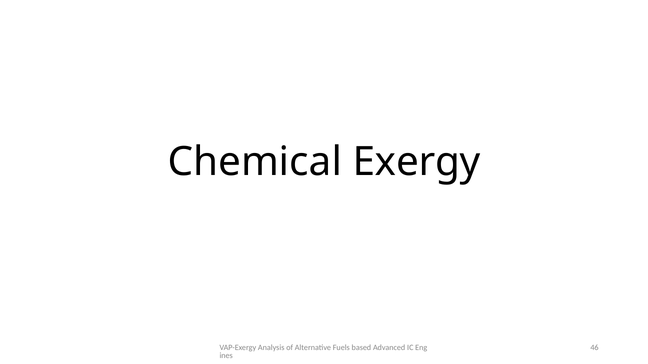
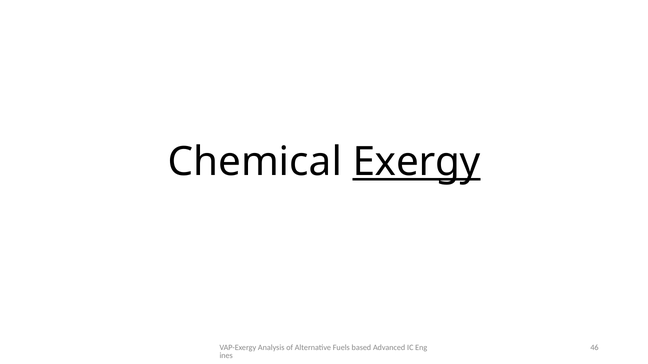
Exergy underline: none -> present (417, 162)
